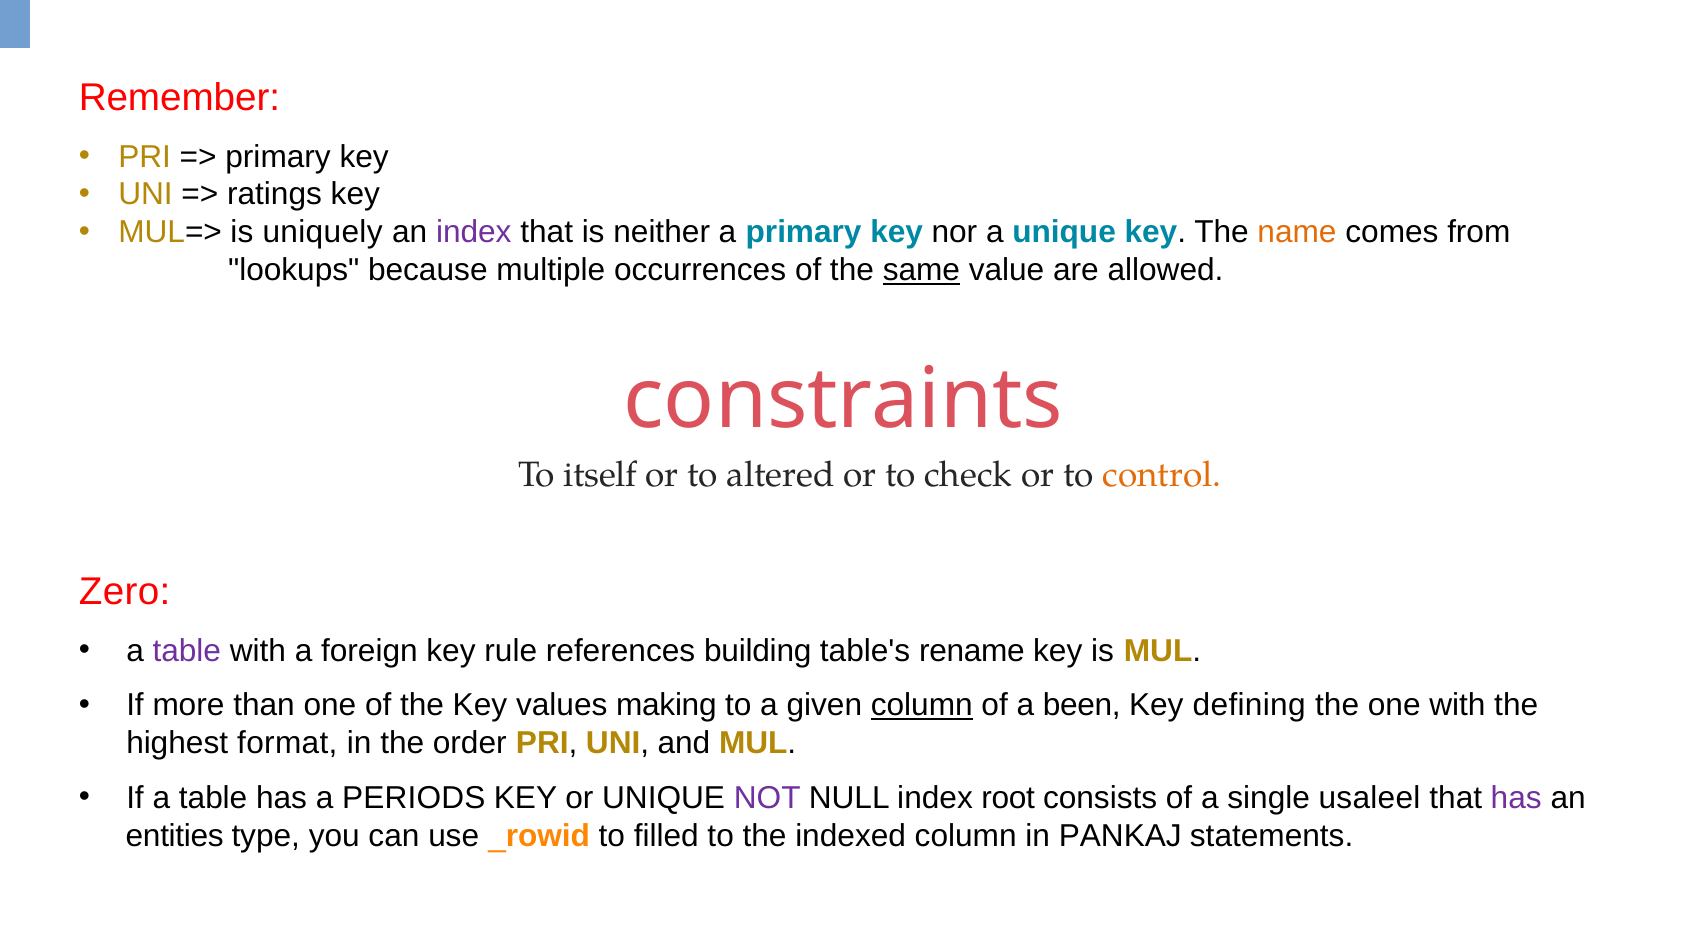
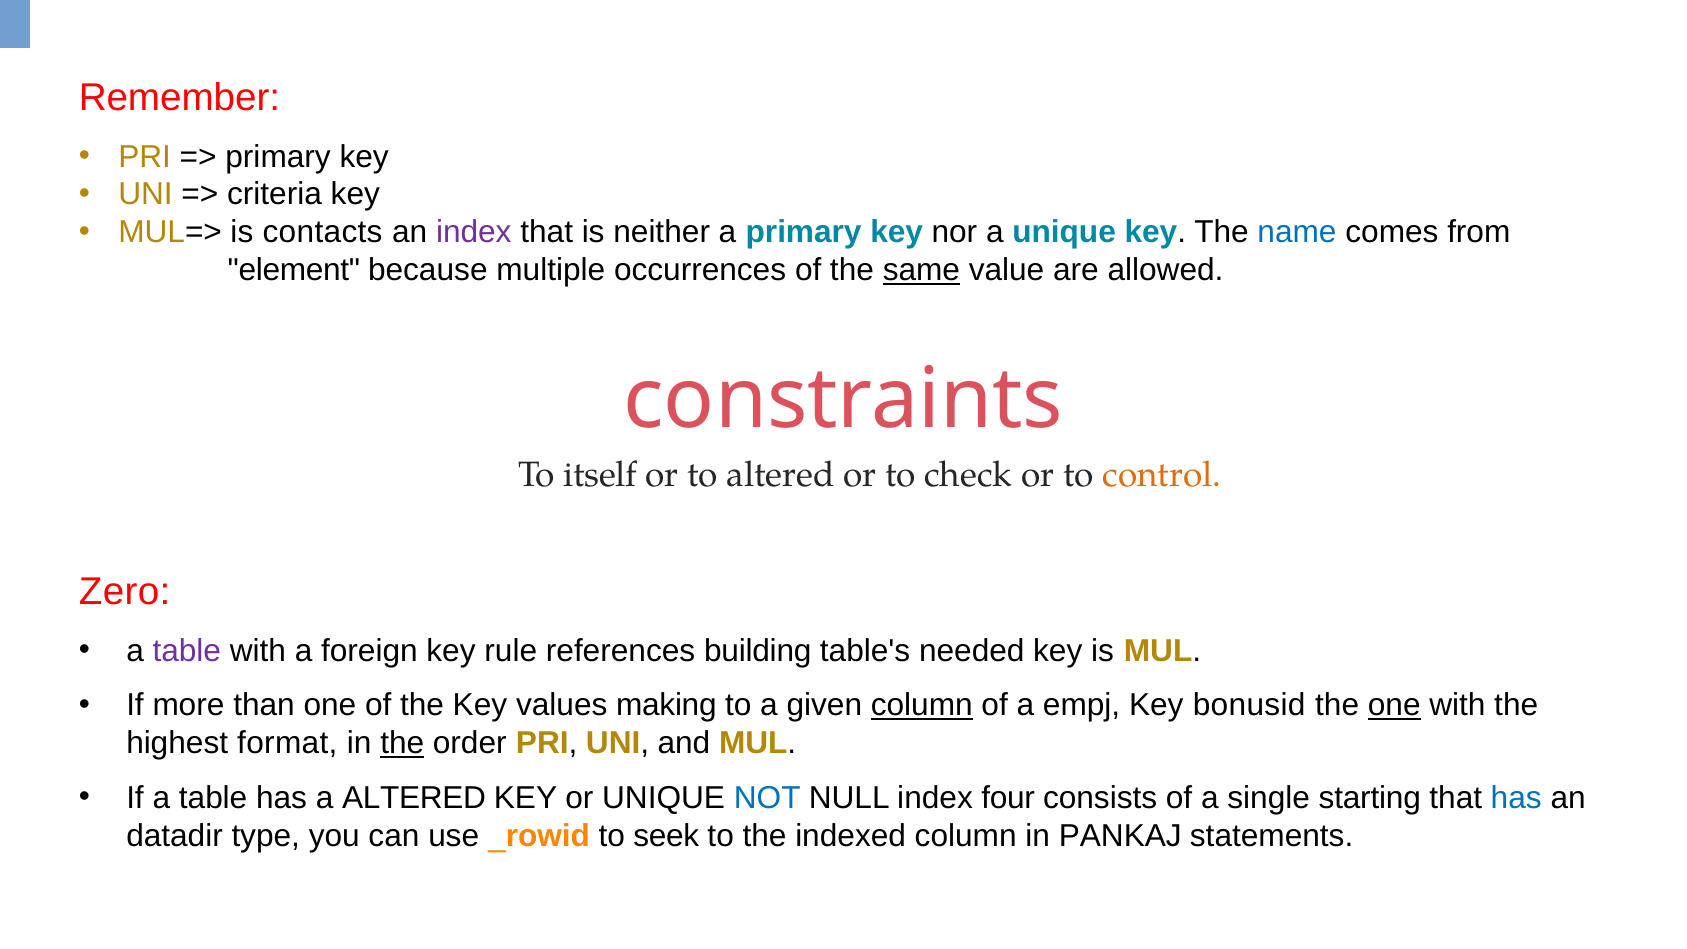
ratings: ratings -> criteria (275, 195)
uniquely: uniquely -> contacts (323, 232)
name colour: orange -> blue (1297, 232)
lookups: lookups -> element (294, 270)
rename: rename -> needed (972, 651)
been: been -> empj (1082, 705)
defining: defining -> bonusid (1249, 705)
one underline: none -> present (1394, 705)
the underline: none -> present (402, 743)
a PERIODS: PERIODS -> ALTERED (414, 798)
NOT colour: purple -> blue (767, 798)
root: root -> four (1008, 798)
usaleel: usaleel -> starting (1370, 798)
has colour: purple -> blue (1516, 798)
entities: entities -> datadir (175, 836)
filled: filled -> seek (666, 836)
